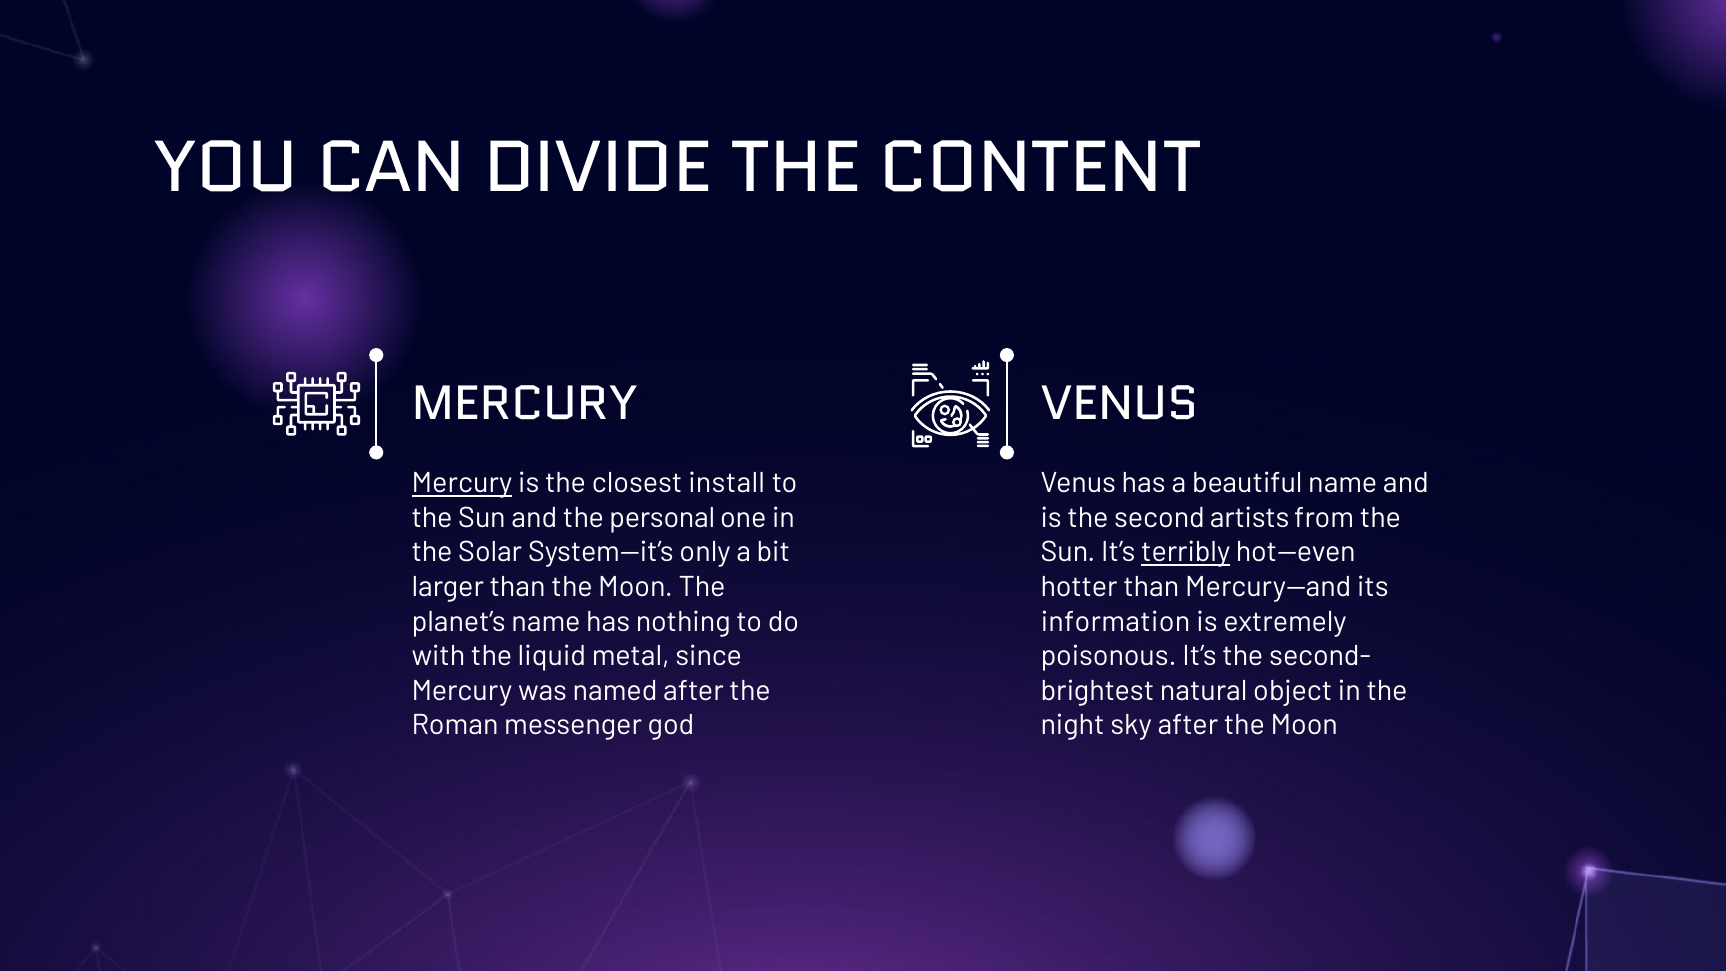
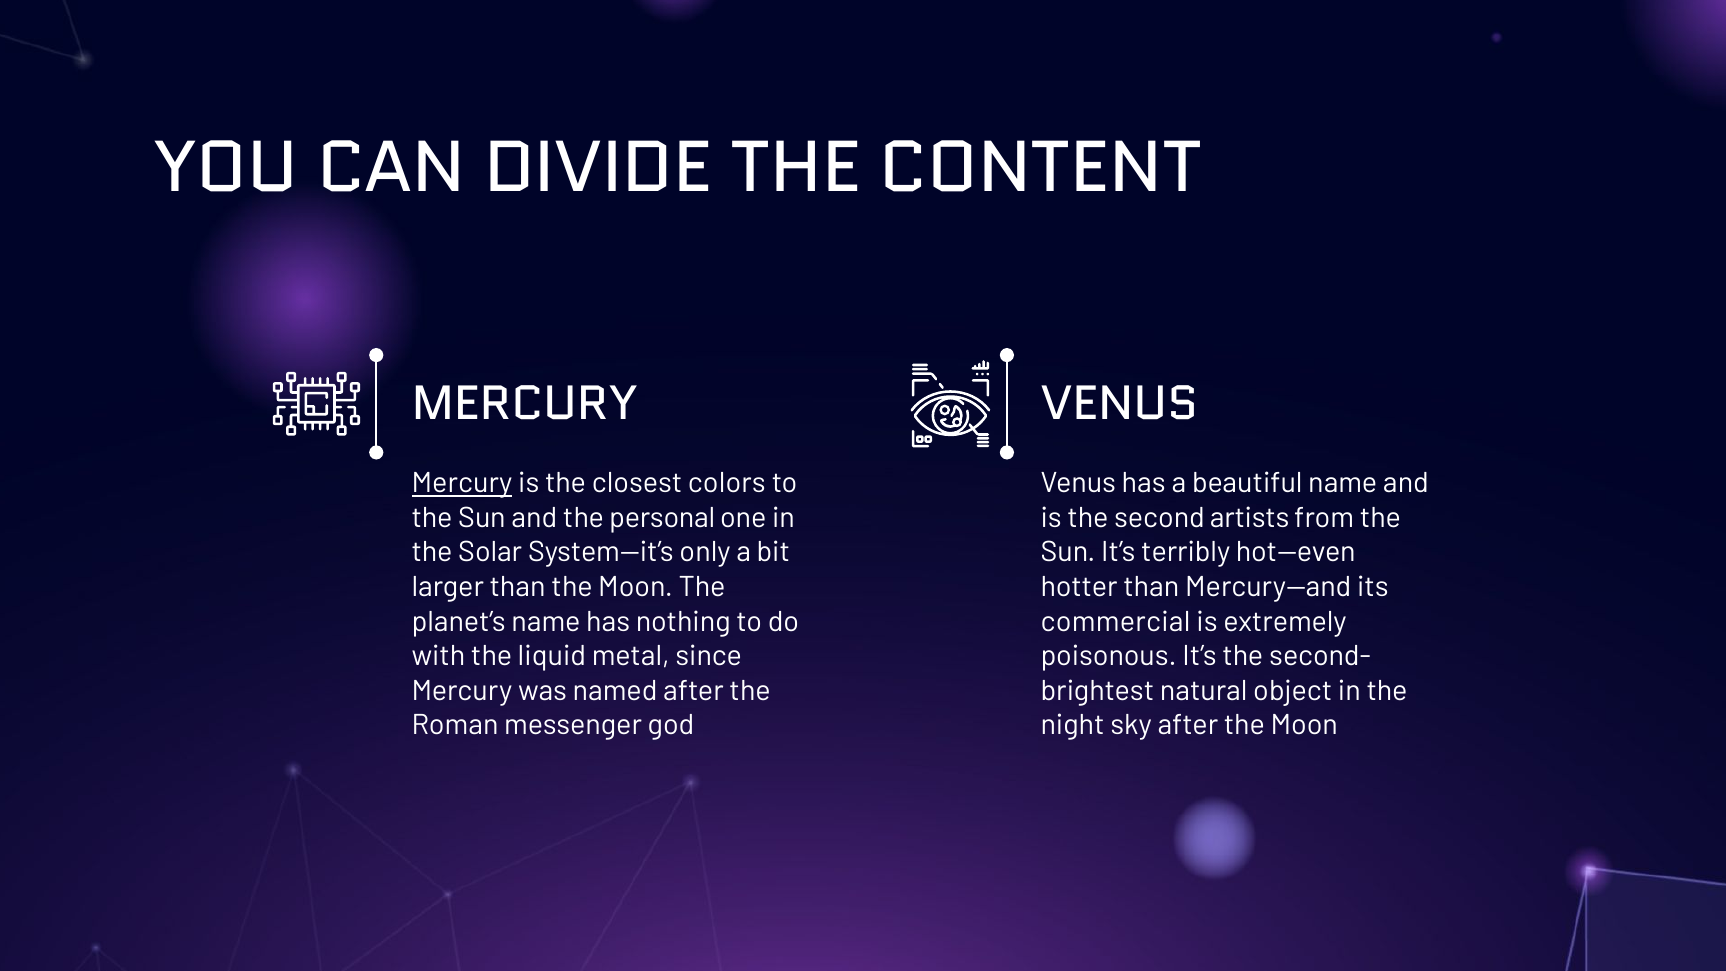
install: install -> colors (727, 483)
terribly underline: present -> none (1186, 552)
information: information -> commercial (1116, 621)
